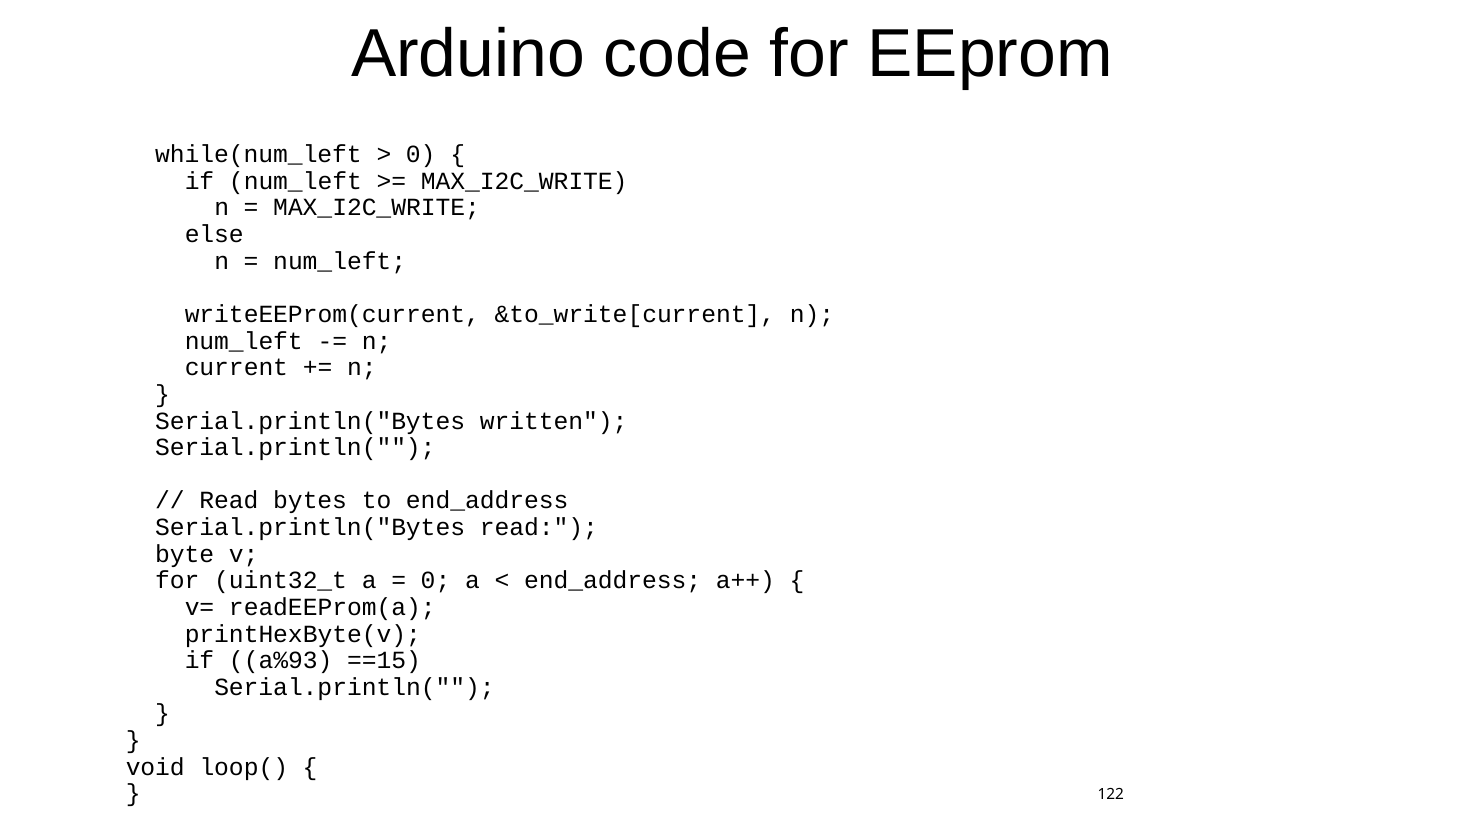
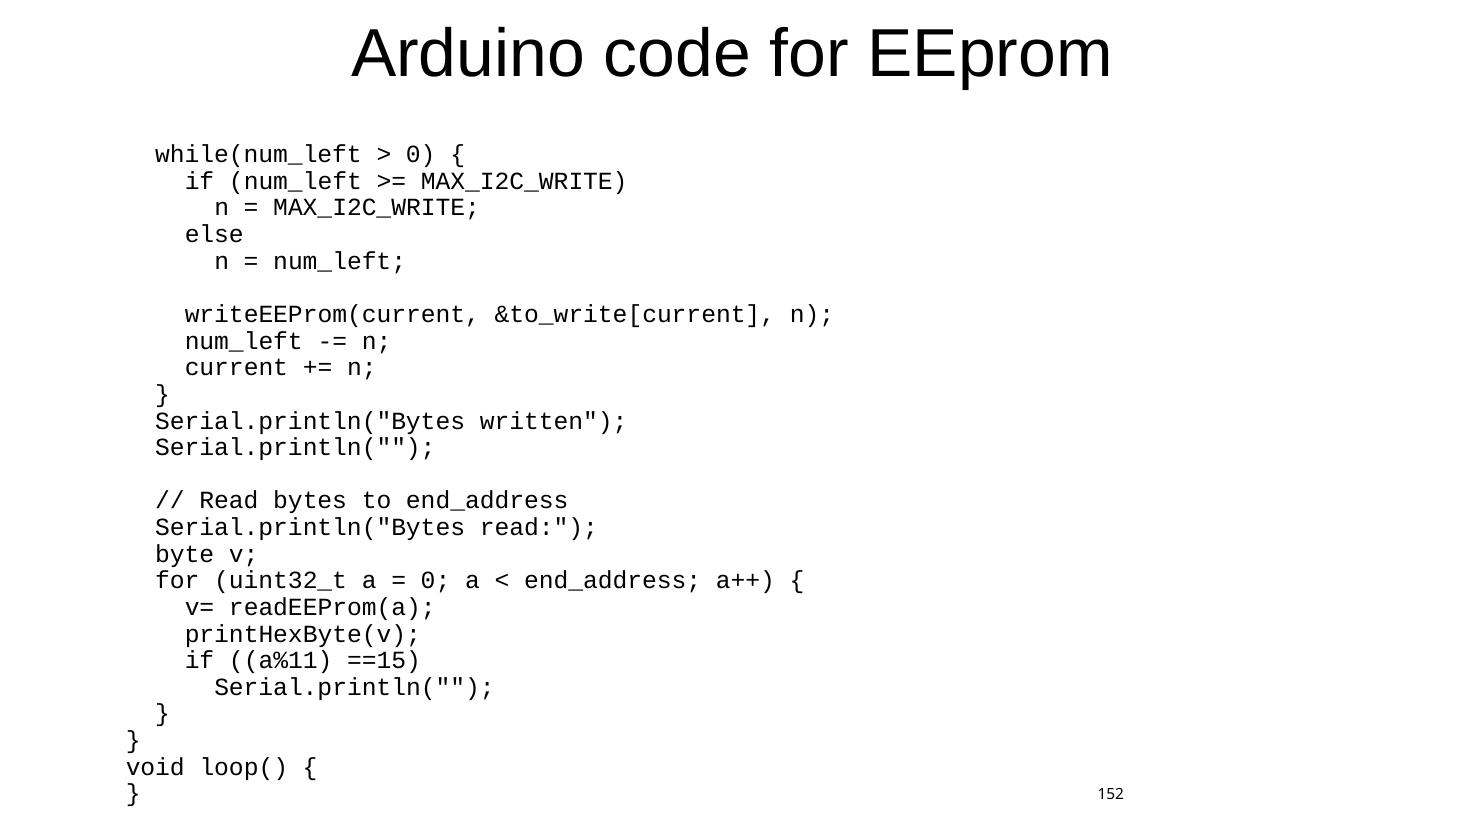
a%93: a%93 -> a%11 (281, 661)
122: 122 -> 152 (1111, 794)
